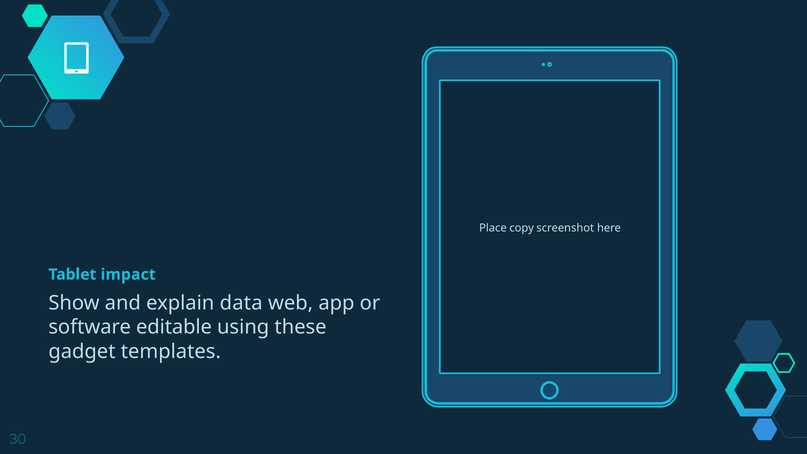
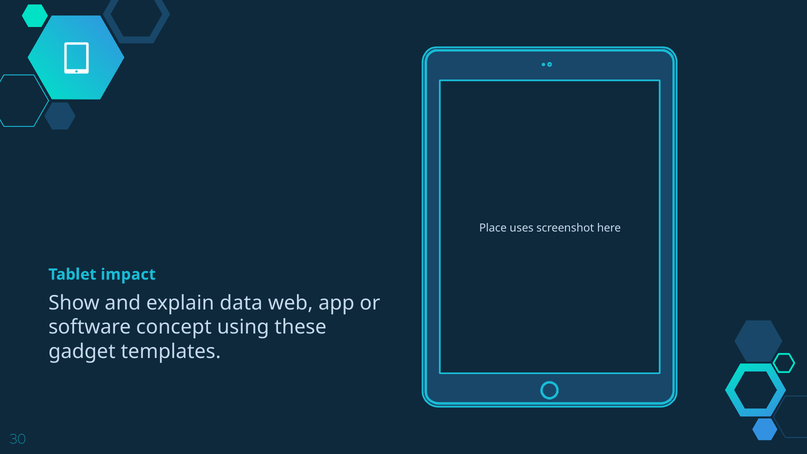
copy: copy -> uses (522, 228)
editable: editable -> concept (174, 327)
